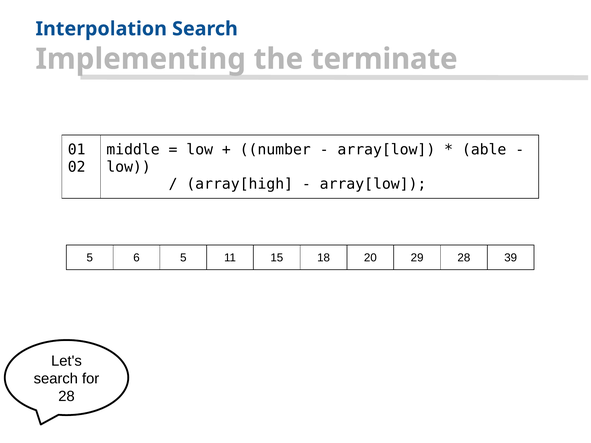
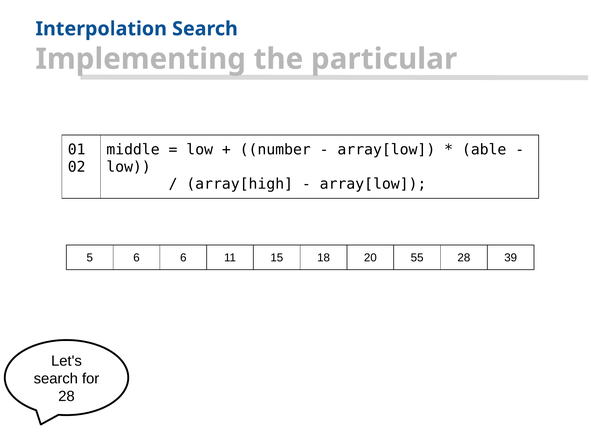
terminate: terminate -> particular (384, 59)
6 5: 5 -> 6 (183, 258)
29: 29 -> 55 (417, 258)
